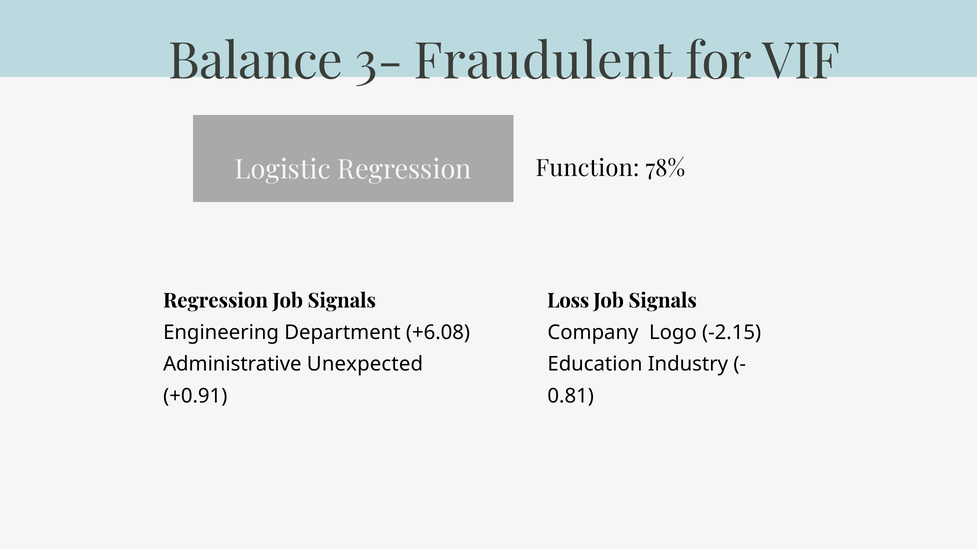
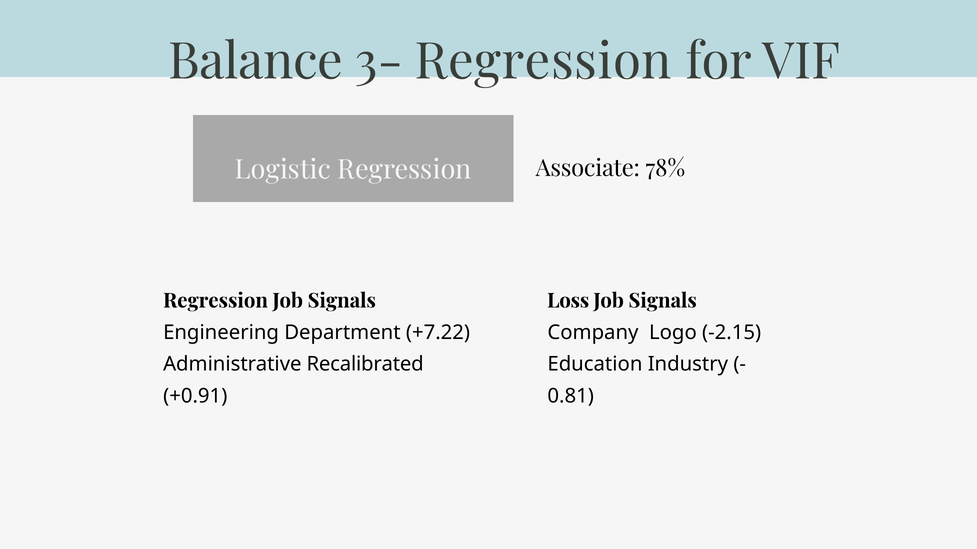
3- Fraudulent: Fraudulent -> Regression (543, 62)
Function: Function -> Associate (588, 169)
+6.08: +6.08 -> +7.22 (438, 333)
Unexpected: Unexpected -> Recalibrated (365, 365)
